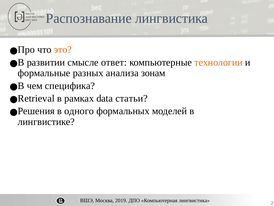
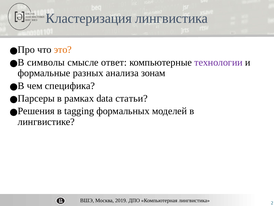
Распознавание: Распознавание -> Кластеризация (89, 18)
развитии: развитии -> символы (46, 62)
технологии colour: orange -> purple (218, 62)
Retrieval: Retrieval -> Парсеры (36, 98)
одного: одного -> tagging (79, 111)
